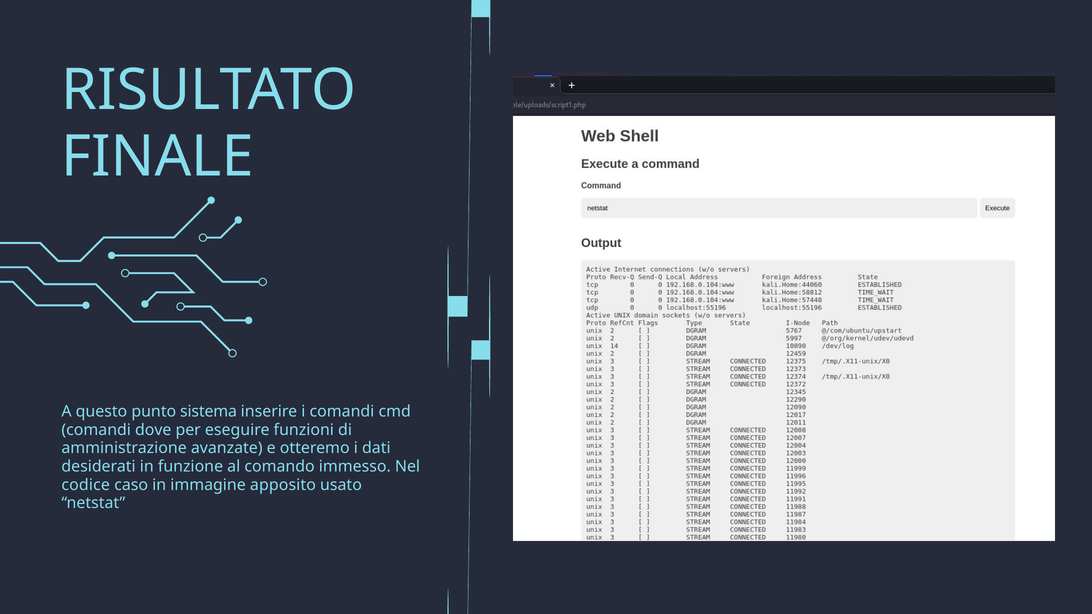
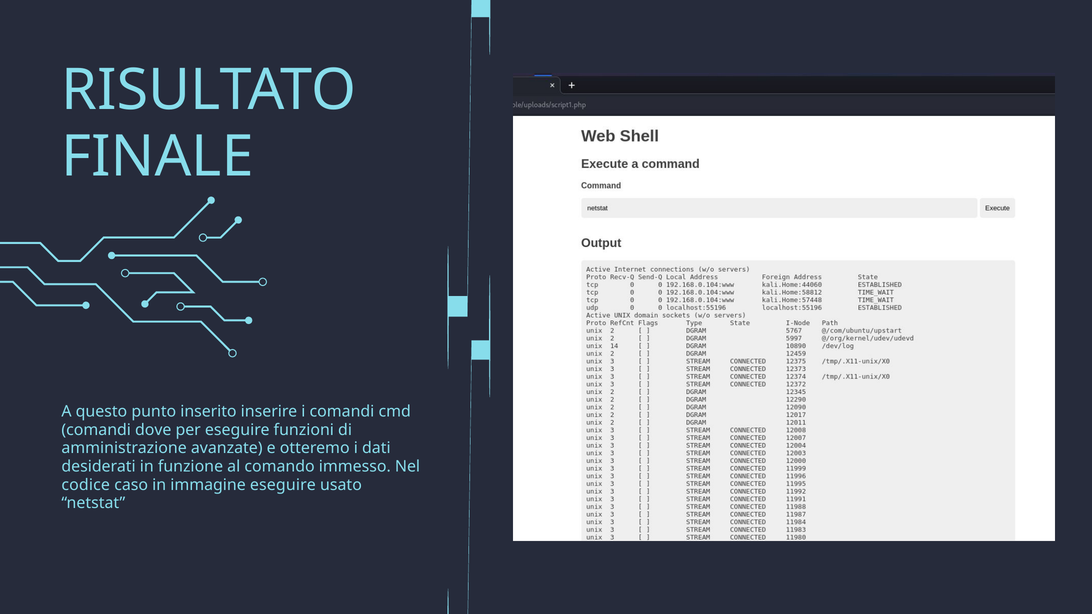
sistema: sistema -> inserito (208, 412)
immagine apposito: apposito -> eseguire (283, 485)
